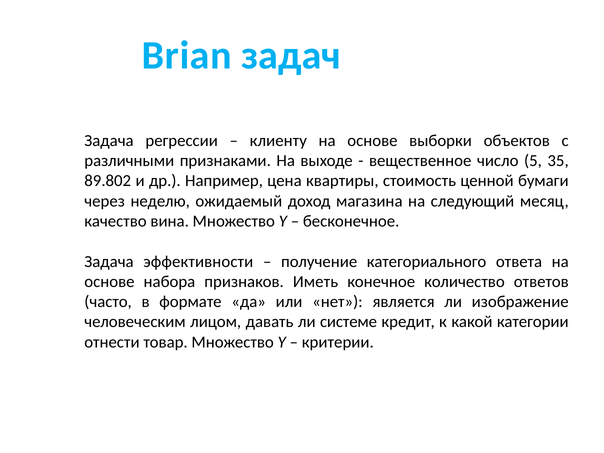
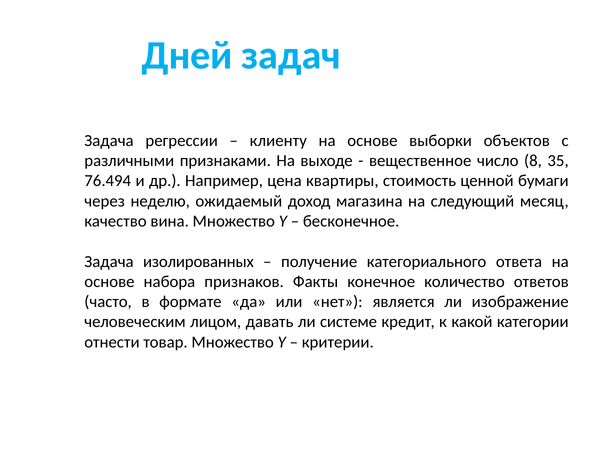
Brian: Brian -> Дней (187, 55)
5: 5 -> 8 (533, 161)
89.802: 89.802 -> 76.494 (108, 181)
эффективности: эффективности -> изолированных (198, 261)
Иметь: Иметь -> Факты (316, 282)
